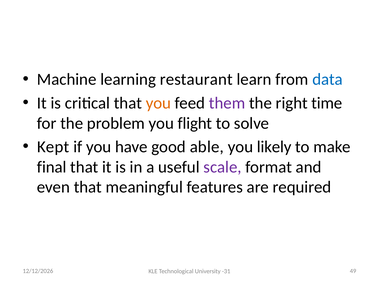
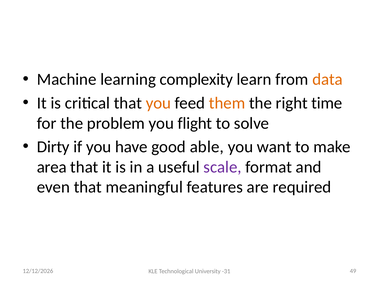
restaurant: restaurant -> complexity (196, 80)
data colour: blue -> orange (327, 80)
them colour: purple -> orange (227, 103)
Kept: Kept -> Dirty (53, 147)
likely: likely -> want (274, 147)
final: final -> area (52, 167)
